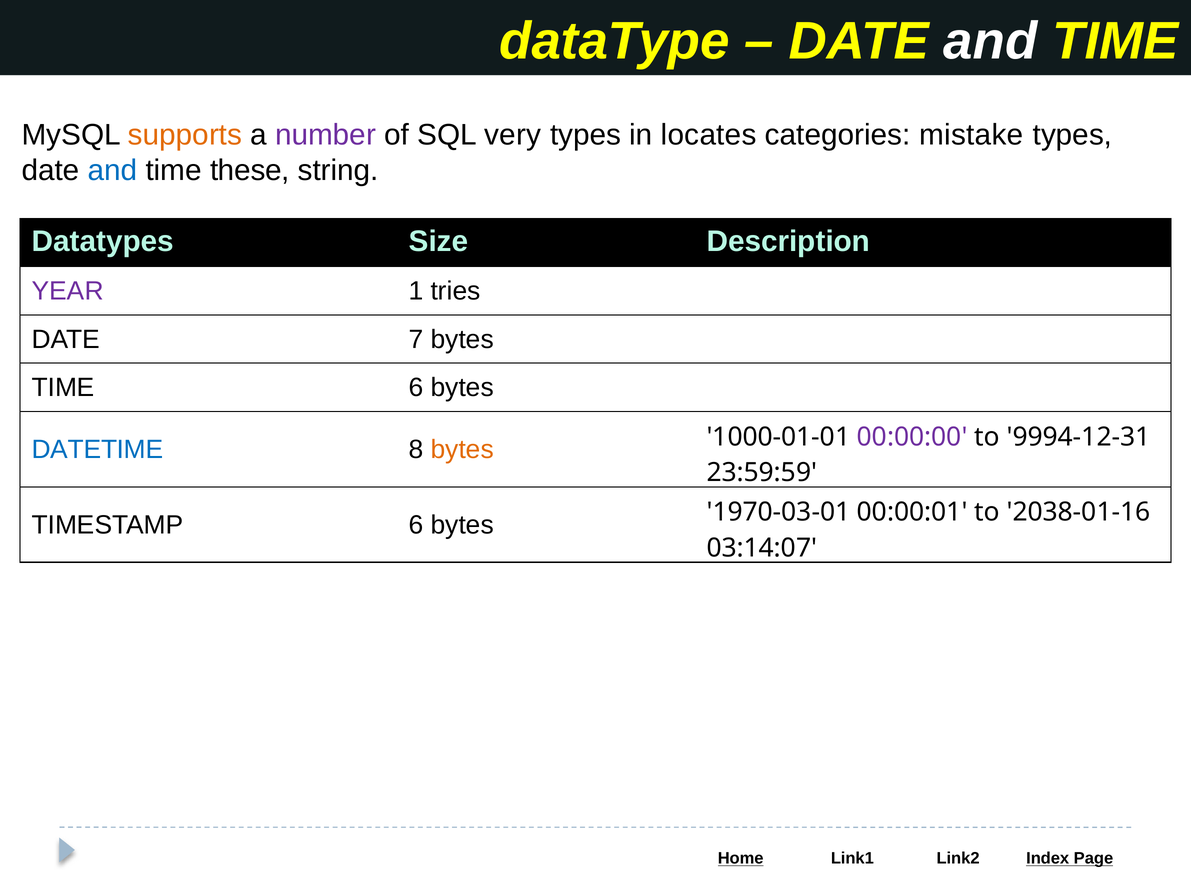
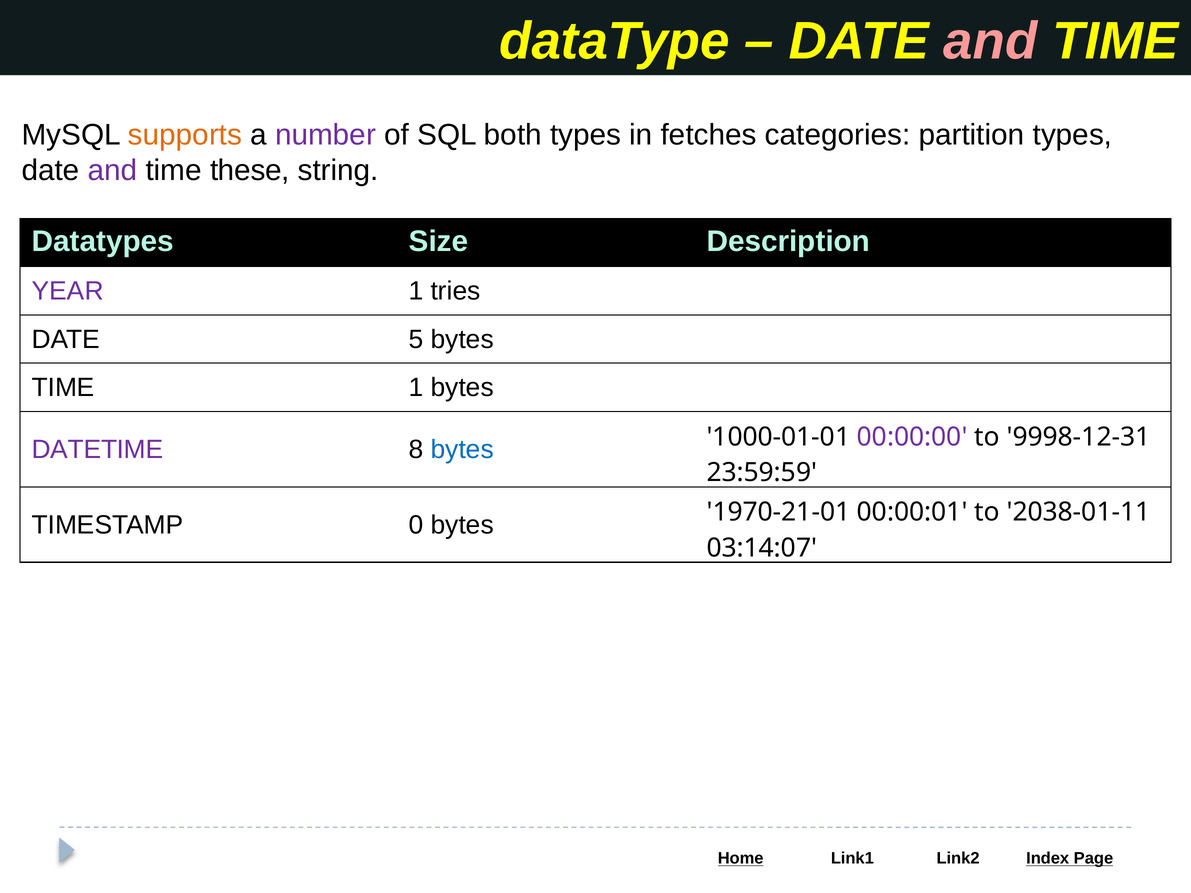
and colour: white -> pink (990, 41)
very: very -> both (513, 135)
locates: locates -> fetches (709, 135)
mistake: mistake -> partition (972, 135)
and colour: blue -> purple (113, 171)
7: 7 -> 5 (416, 339)
TIME 6: 6 -> 1 (416, 388)
DATETIME colour: blue -> purple (97, 450)
bytes colour: orange -> blue (462, 450)
9994-12-31: 9994-12-31 -> 9998-12-31 (1079, 437)
TIMESTAMP 6: 6 -> 0 (416, 525)
1970-03-01: 1970-03-01 -> 1970-21-01 (778, 512)
2038-01-16: 2038-01-16 -> 2038-01-11 (1079, 512)
